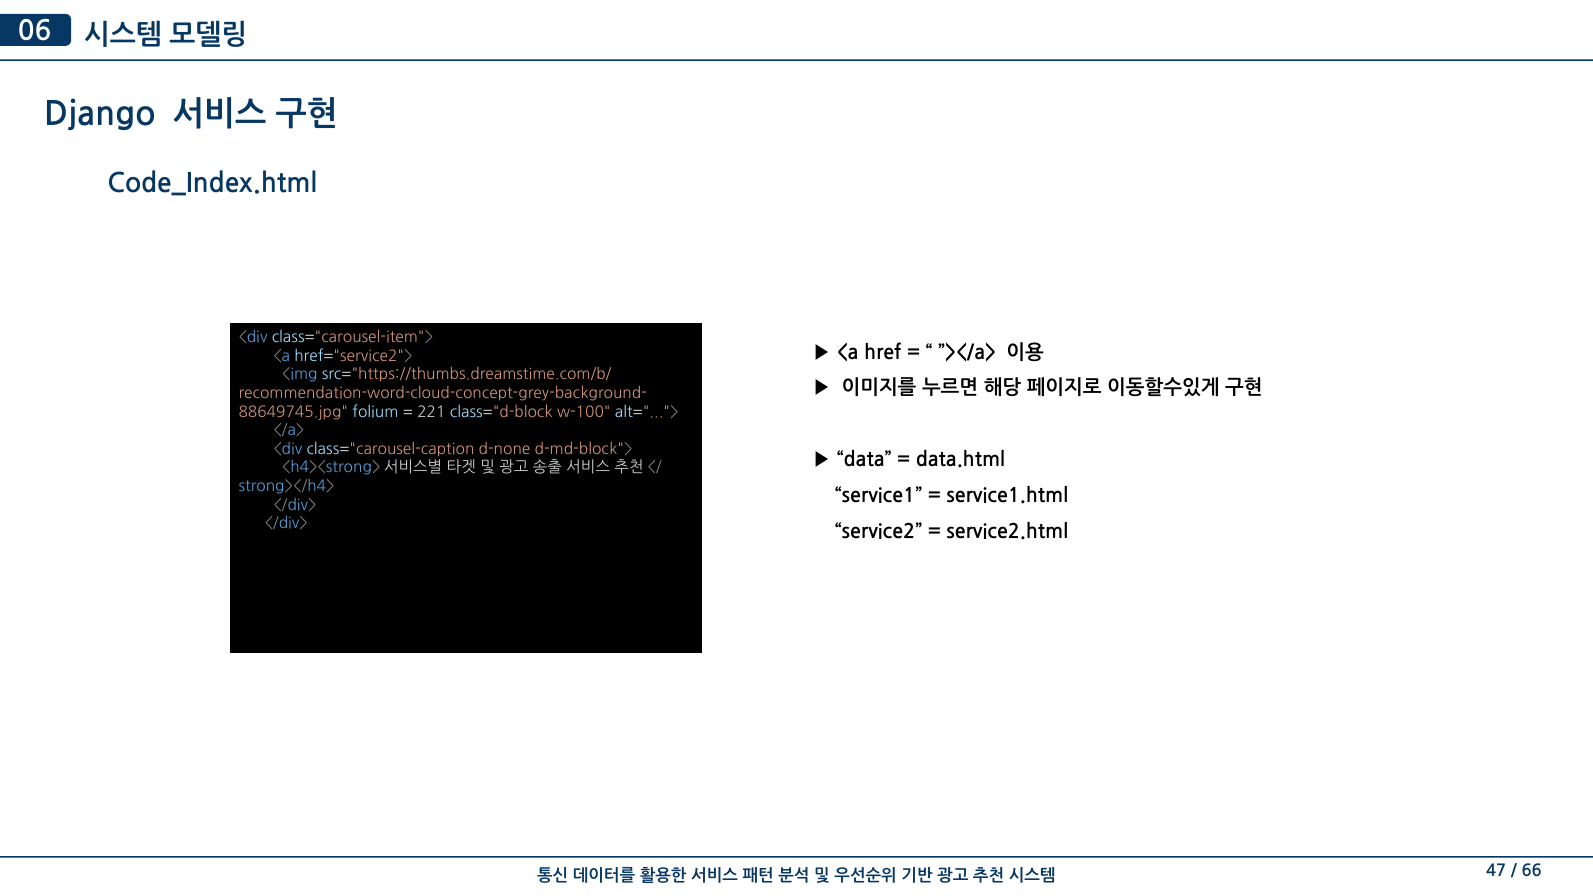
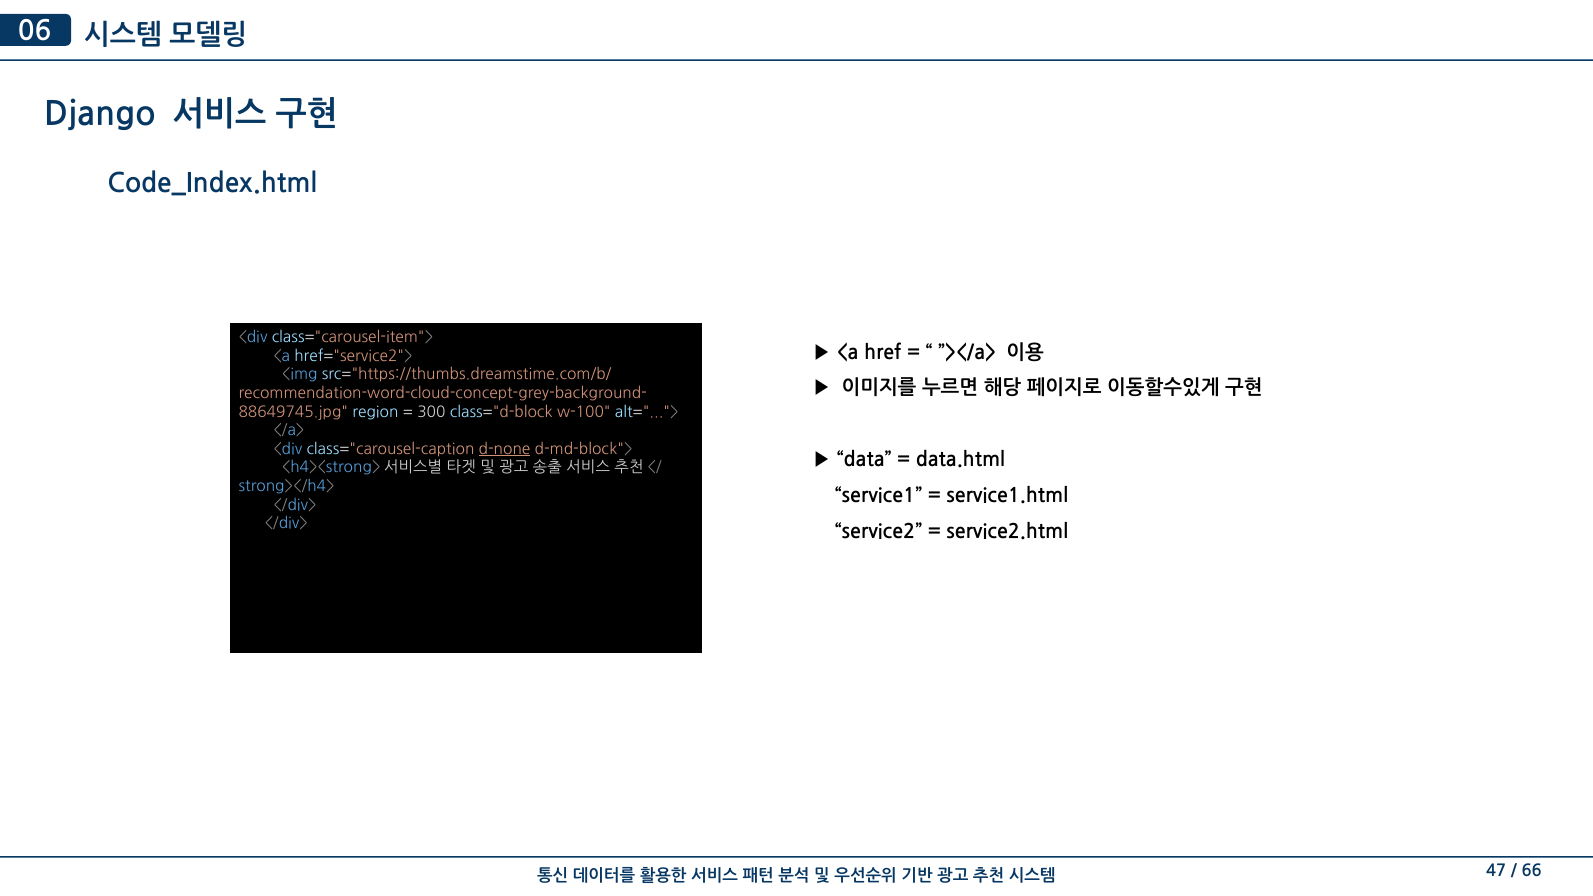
folium: folium -> region (375, 412)
221: 221 -> 300 (431, 412)
d-none underline: none -> present (505, 449)
